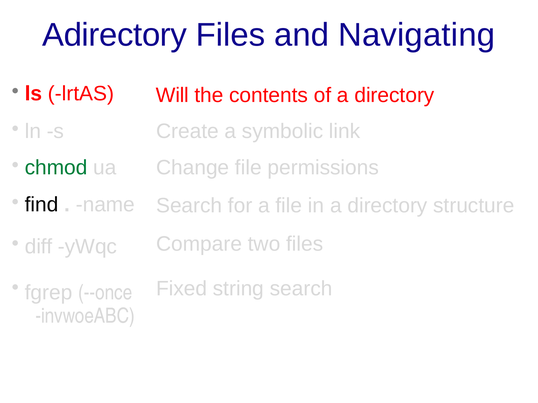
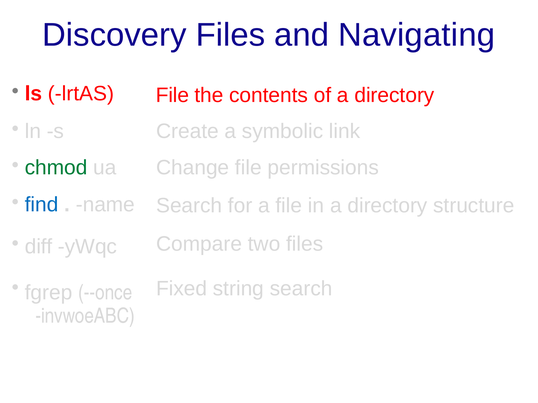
Adirectory: Adirectory -> Discovery (114, 35)
lrtAS Will: Will -> File (172, 95)
find colour: black -> blue (42, 205)
